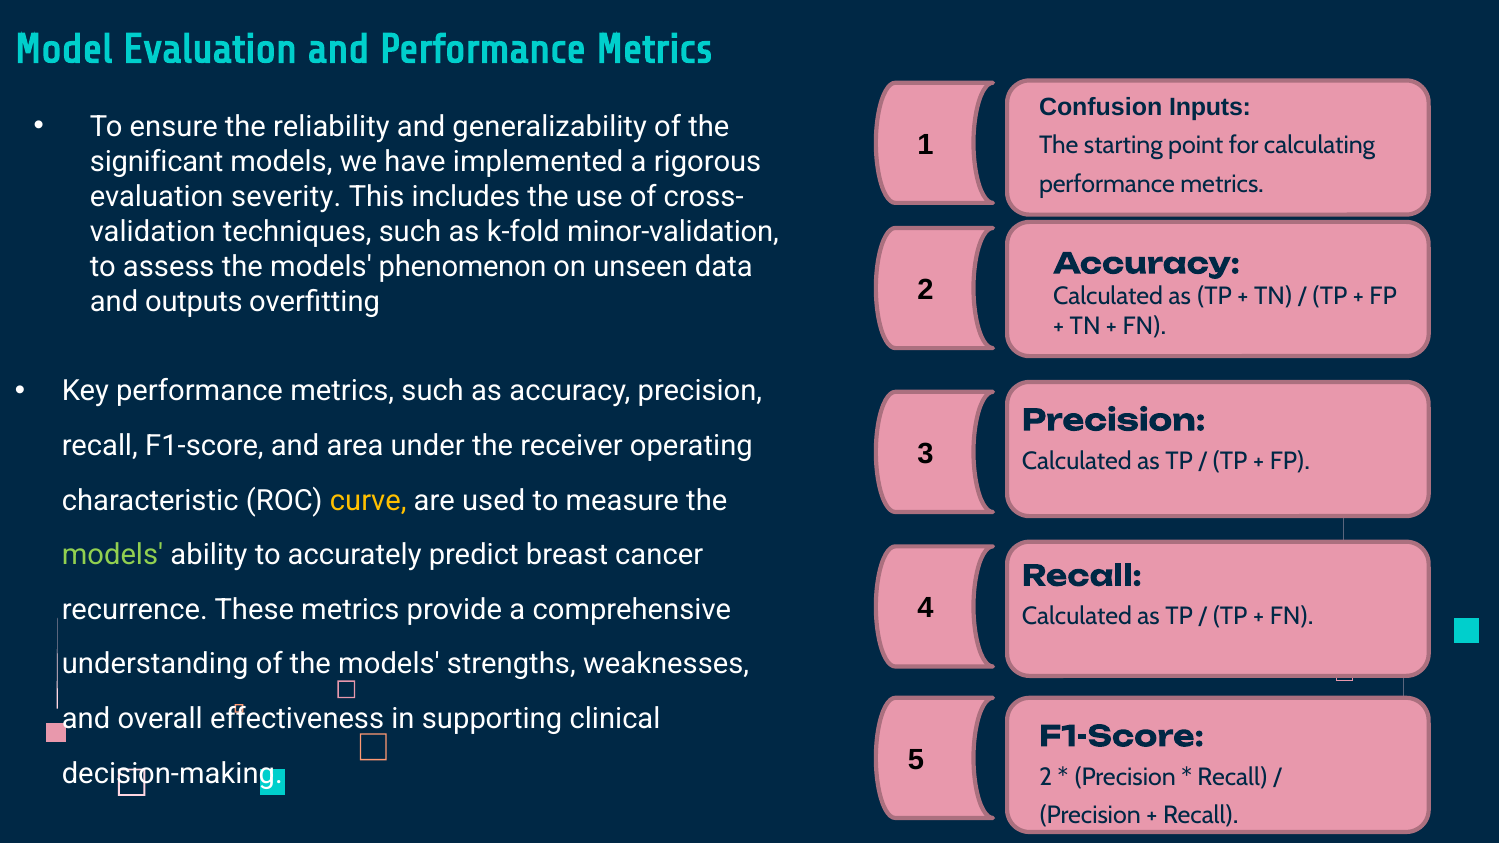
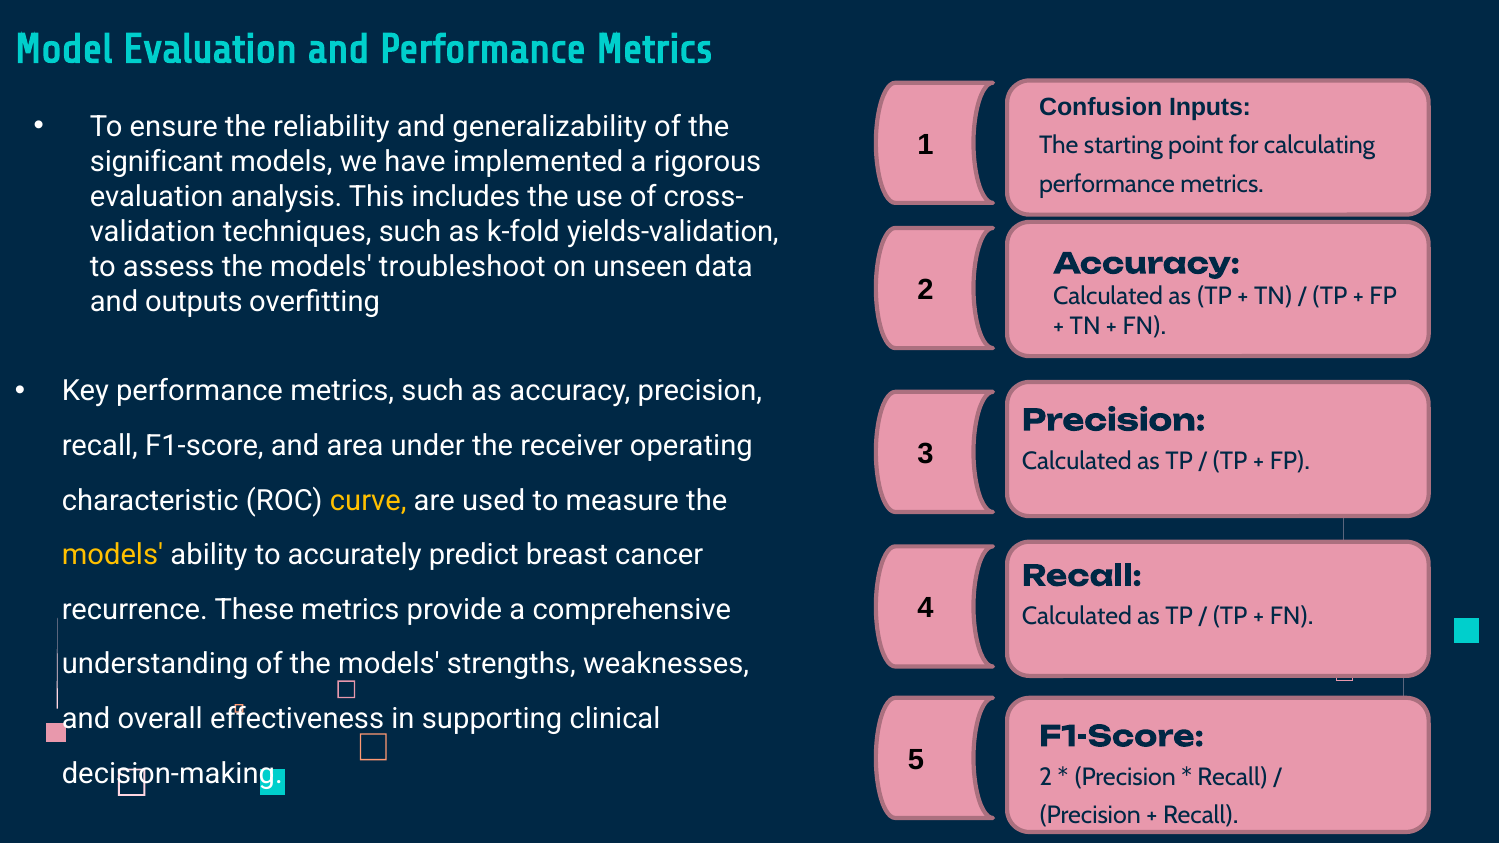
severity: severity -> analysis (287, 197)
minor-validation: minor-validation -> yields-validation (673, 232)
phenomenon: phenomenon -> troubleshoot (462, 267)
models colour: light green -> yellow (113, 555)
